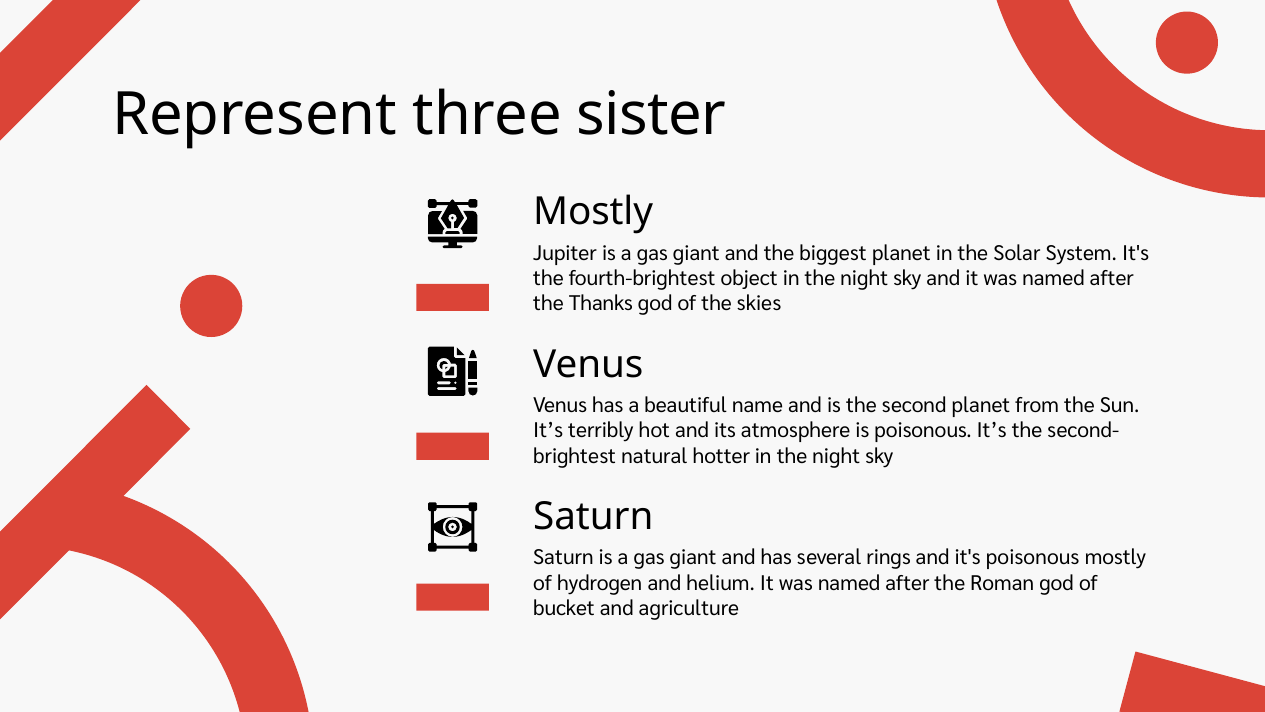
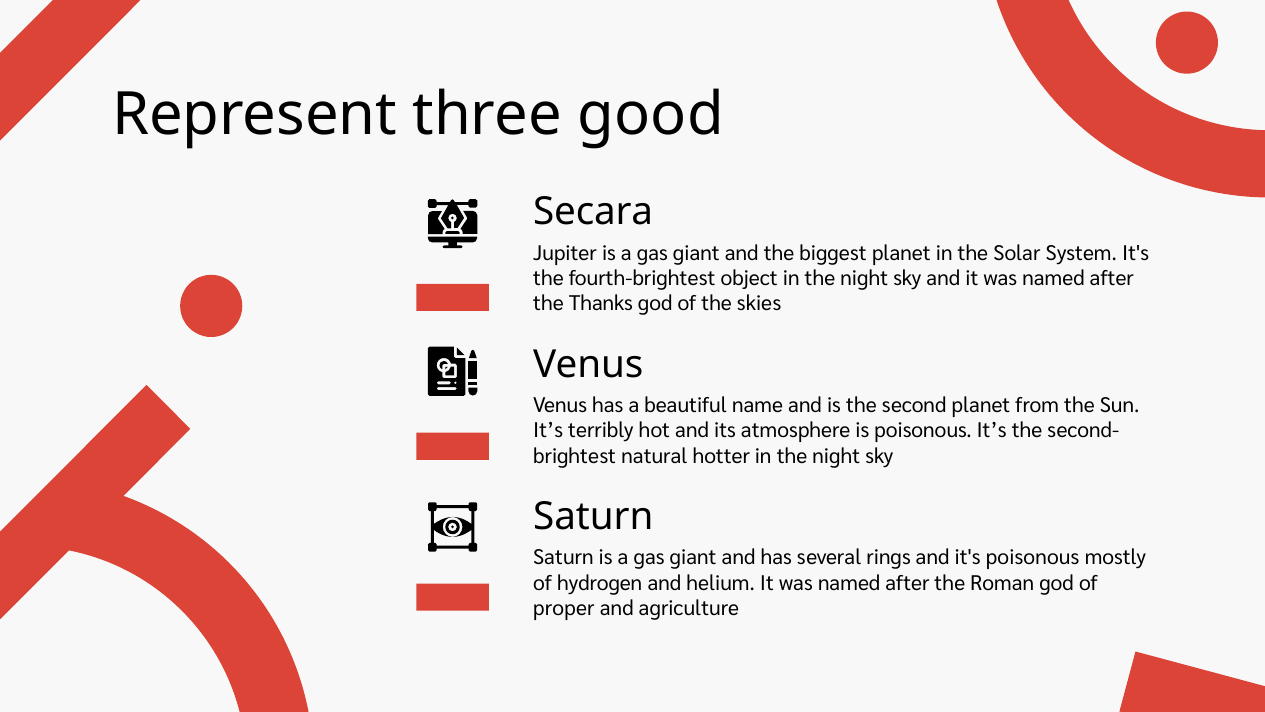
sister: sister -> good (651, 114)
Mostly: Mostly -> Secara (593, 212)
bucket: bucket -> proper (564, 608)
